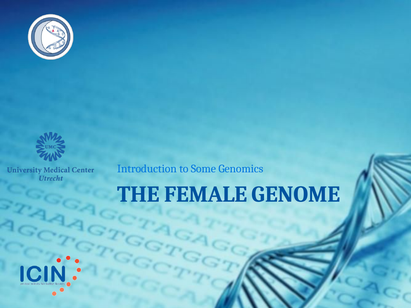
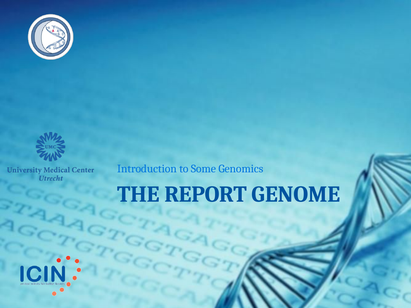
FEMALE: FEMALE -> REPORT (206, 194)
